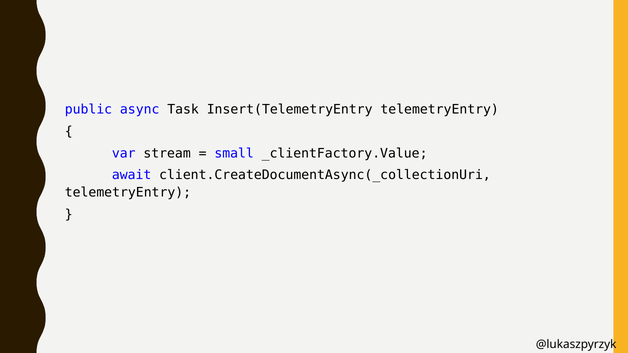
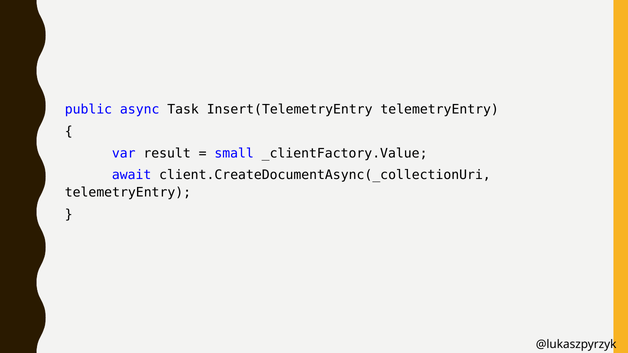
stream: stream -> result (167, 153)
